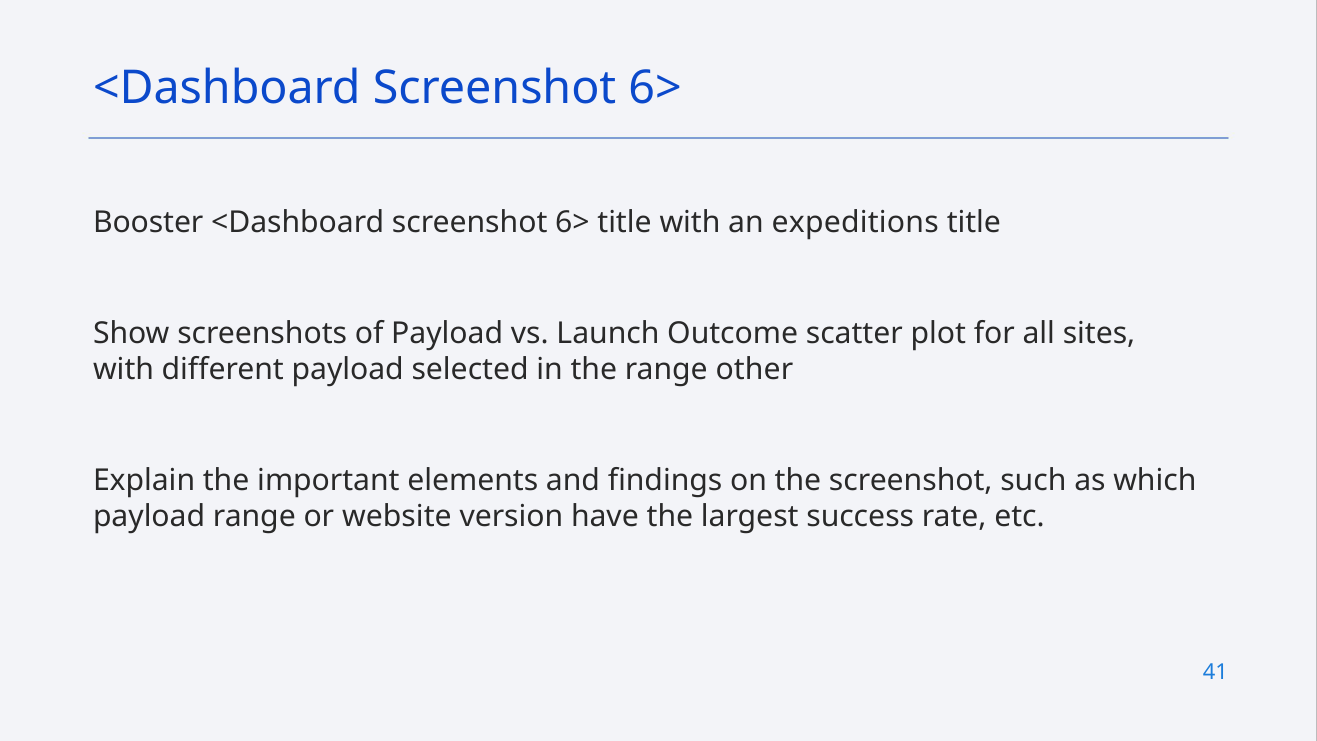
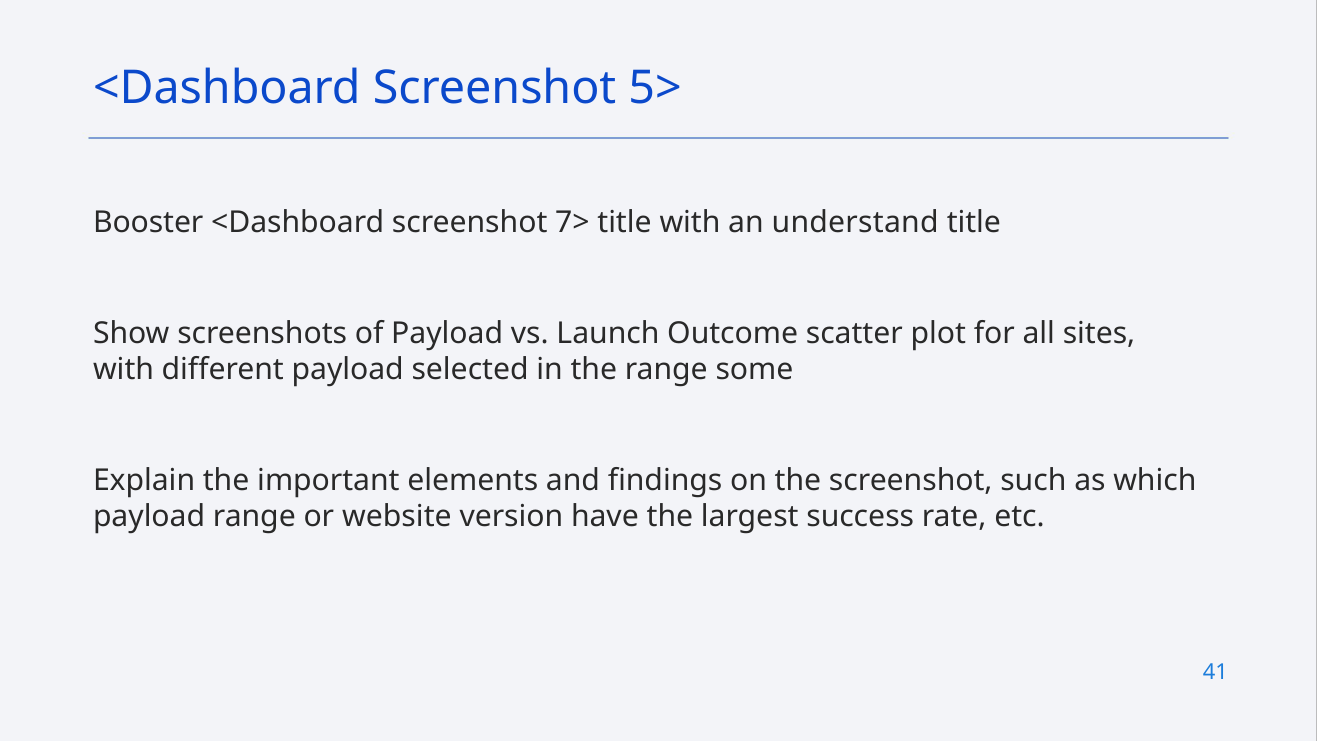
6>: 6> -> 5> (655, 88)
6>: 6> -> 7> (572, 222)
expeditions: expeditions -> understand (855, 222)
other: other -> some (755, 369)
